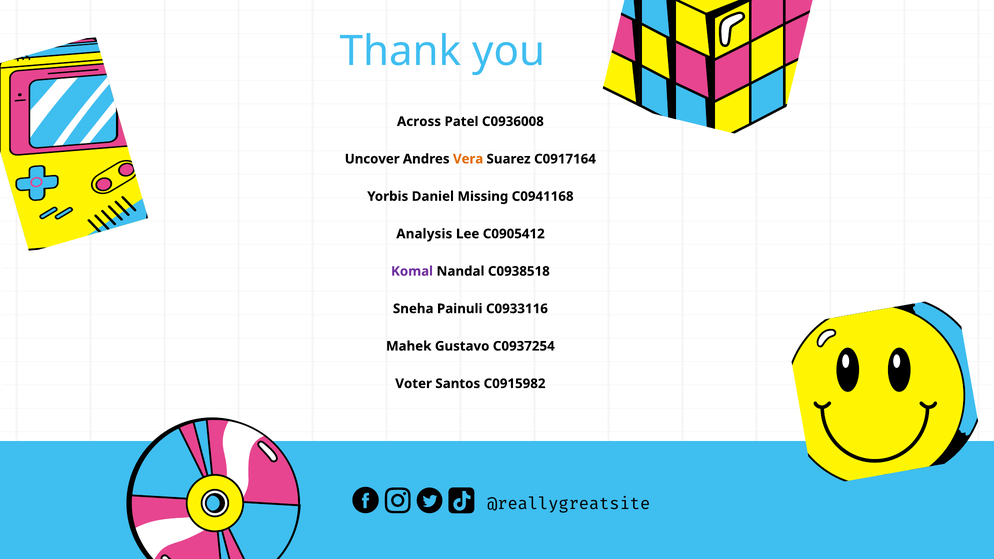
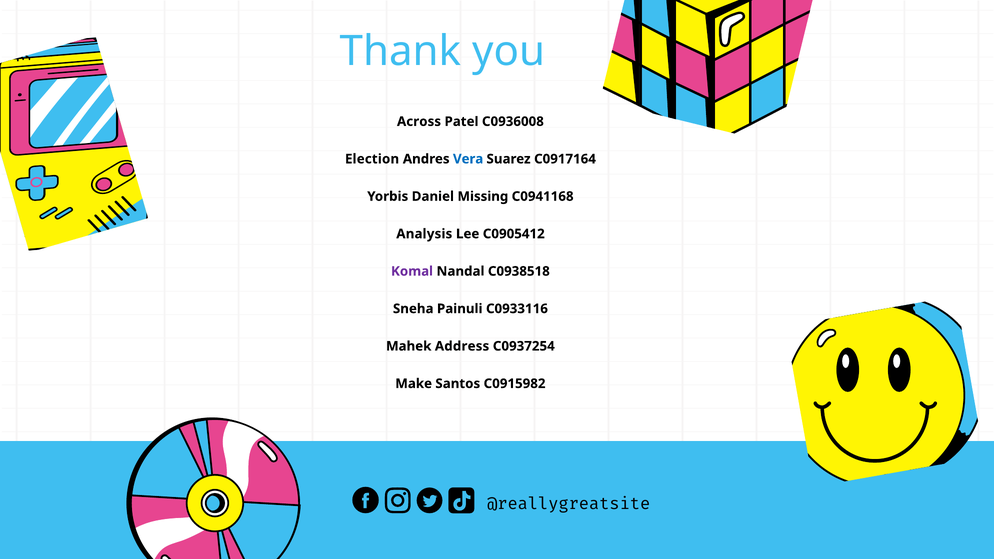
Uncover: Uncover -> Election (372, 159)
Vera colour: orange -> blue (468, 159)
Gustavo: Gustavo -> Address (462, 346)
Voter: Voter -> Make (414, 384)
